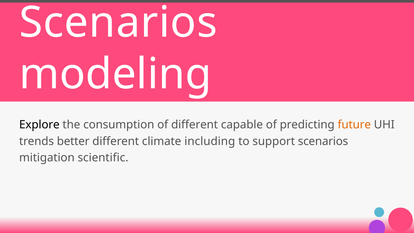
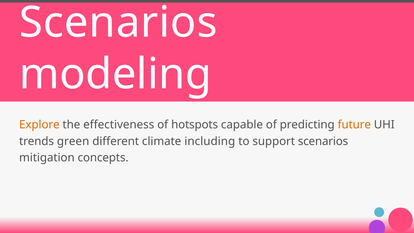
Explore colour: black -> orange (39, 125)
consumption: consumption -> effectiveness (119, 125)
of different: different -> hotspots (195, 125)
better: better -> green (73, 141)
scientific: scientific -> concepts (103, 158)
